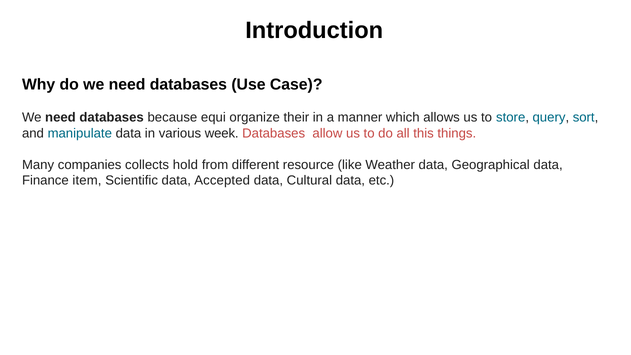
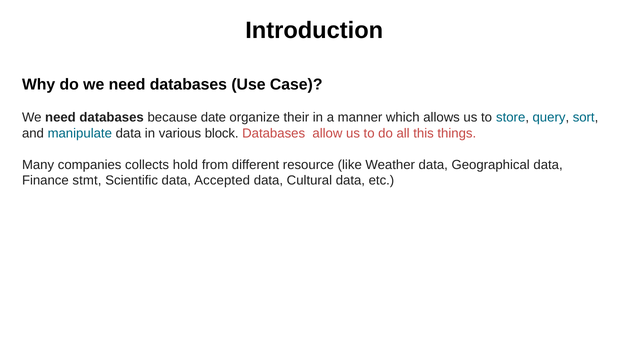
equi: equi -> date (213, 117)
week: week -> block (222, 133)
item: item -> stmt (87, 181)
